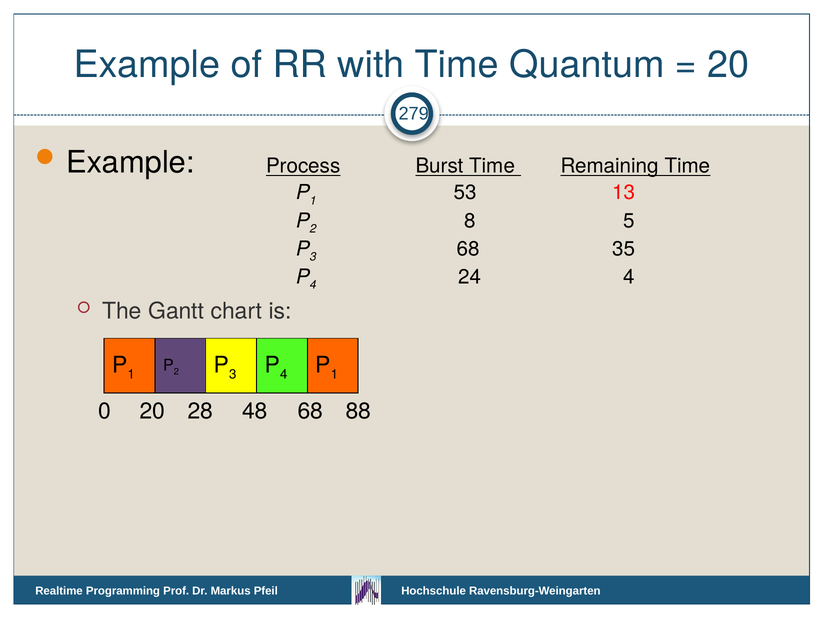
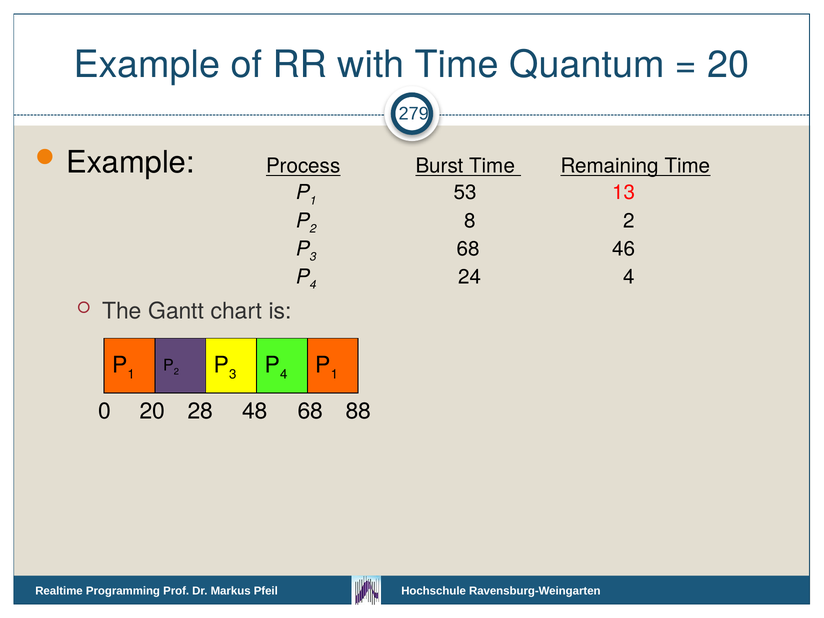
8 5: 5 -> 2 (629, 221)
35: 35 -> 46 (624, 249)
